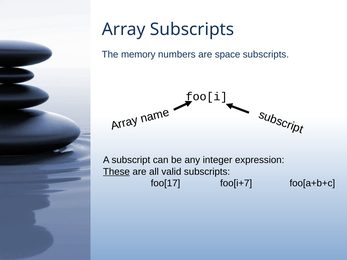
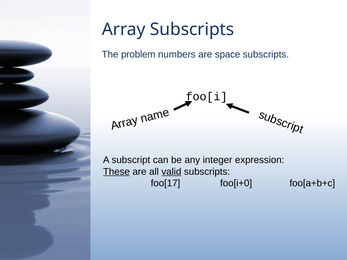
memory: memory -> problem (138, 54)
valid underline: none -> present (171, 172)
foo[i+7: foo[i+7 -> foo[i+0 (236, 183)
